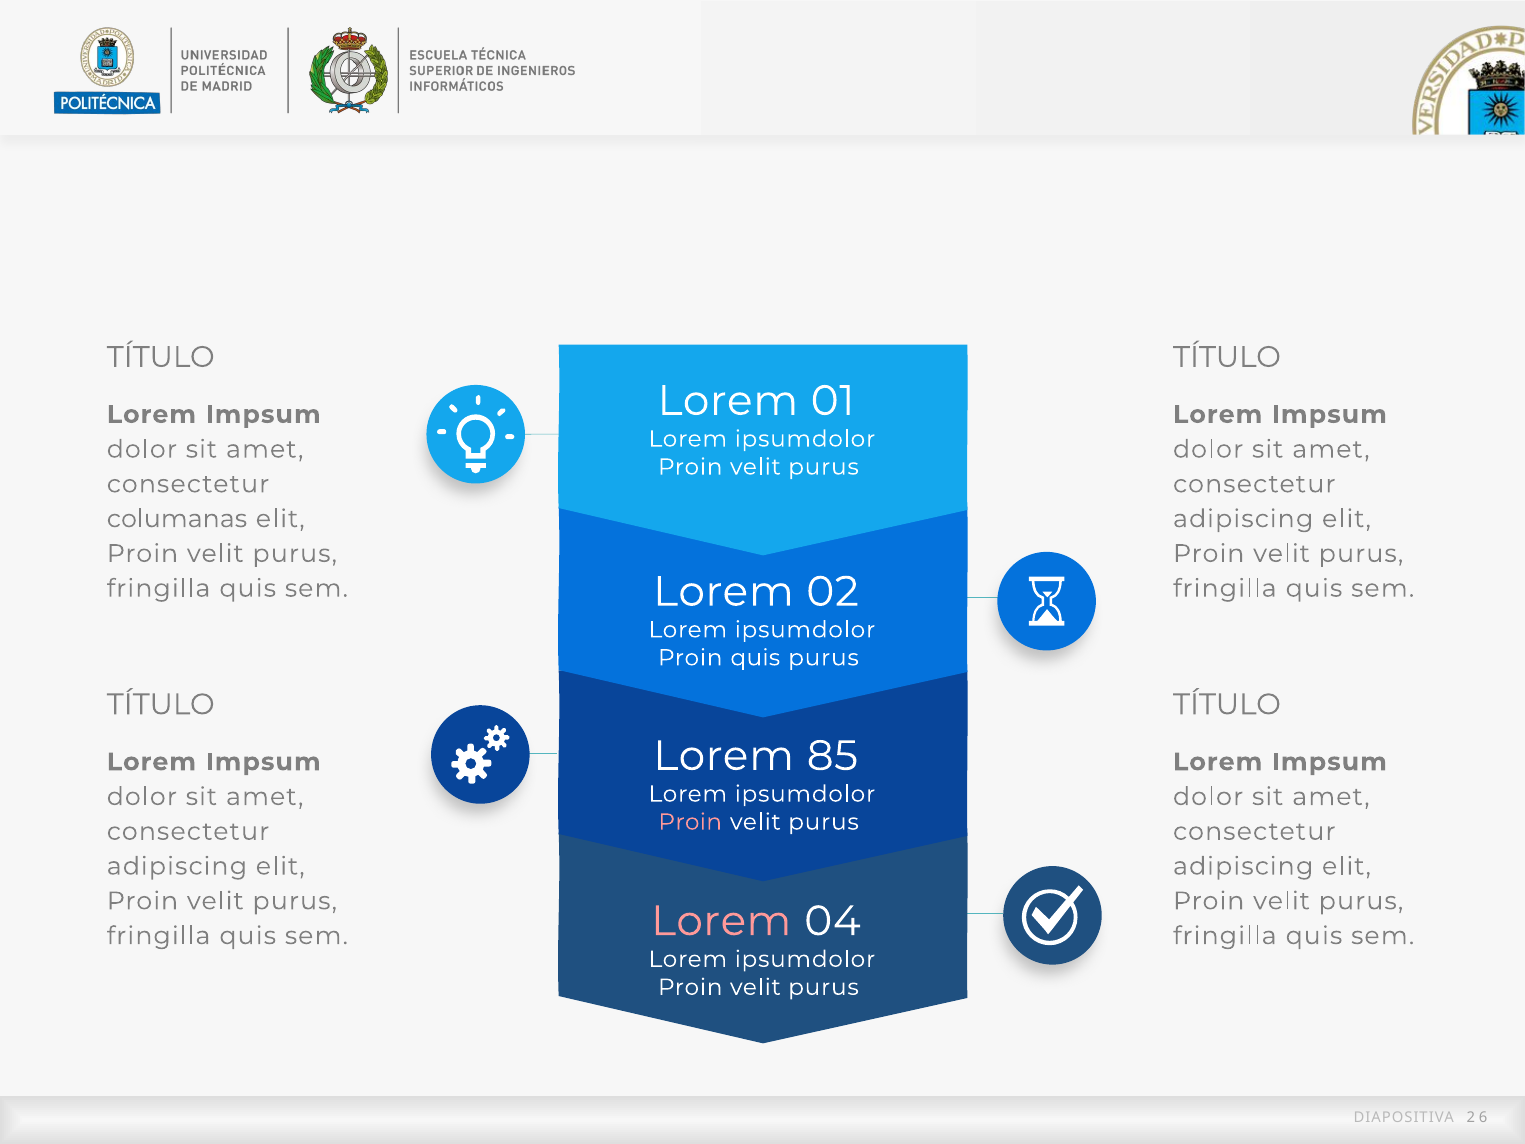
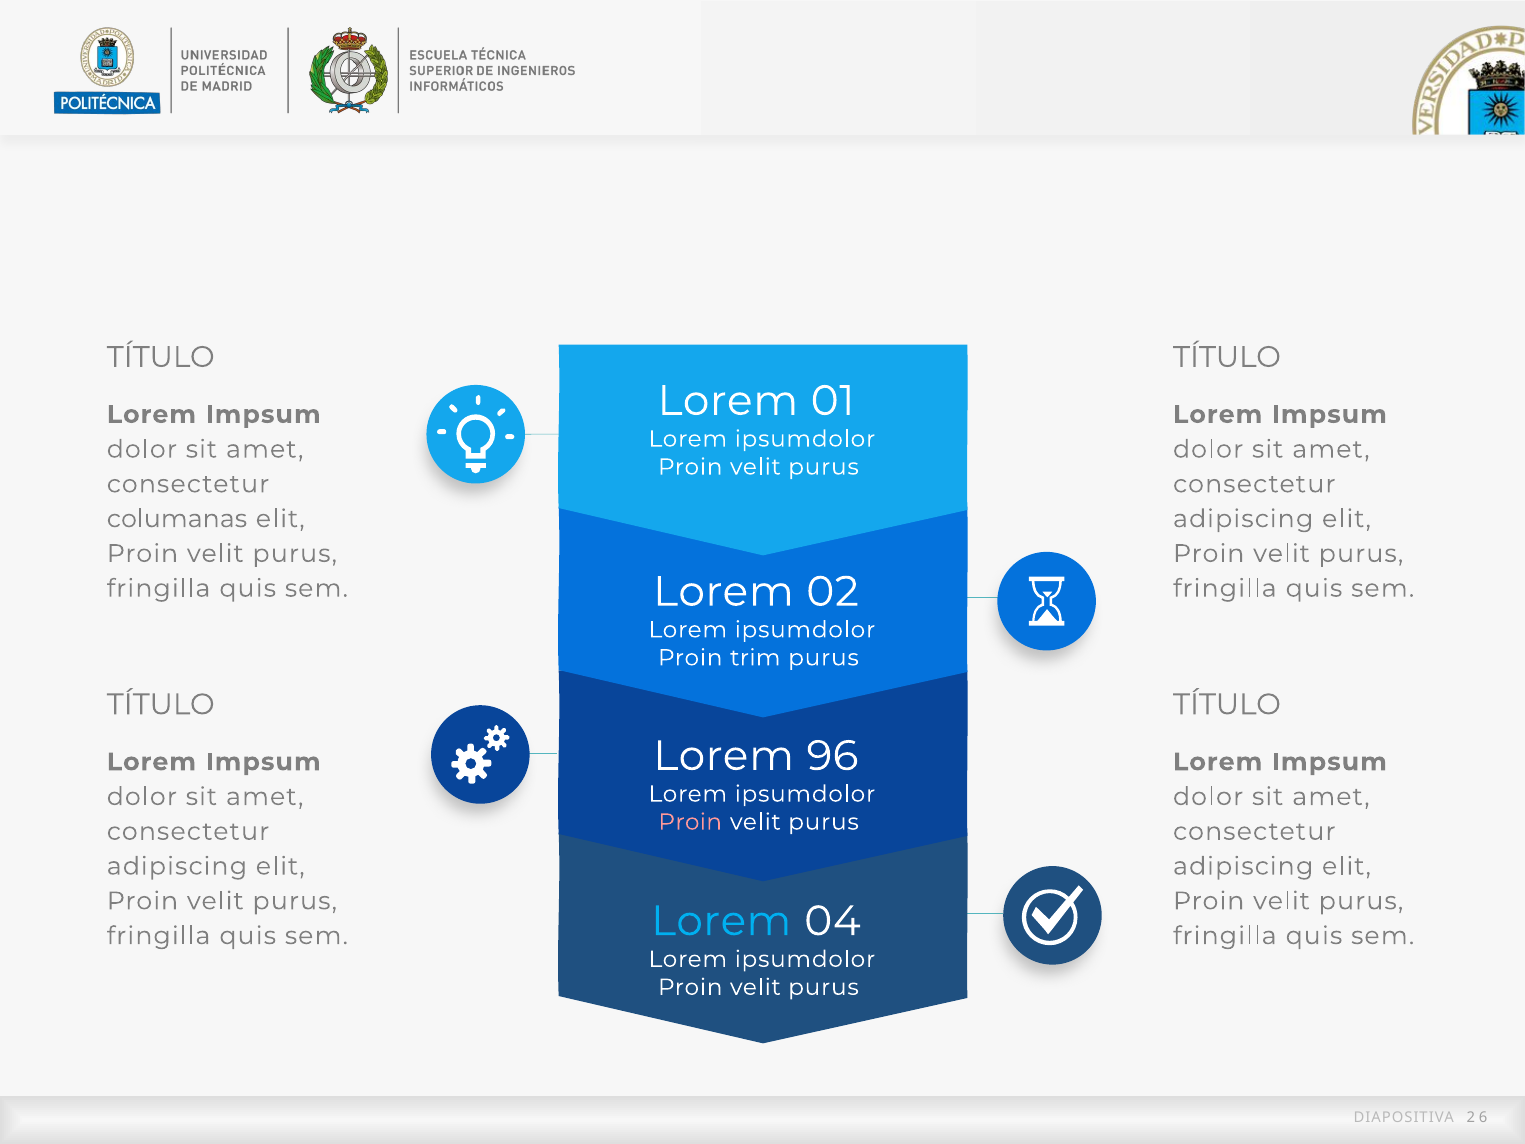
Proin quis: quis -> trim (755, 658)
85: 85 -> 96 (832, 756)
Lorem colour: pink -> light blue (721, 921)
